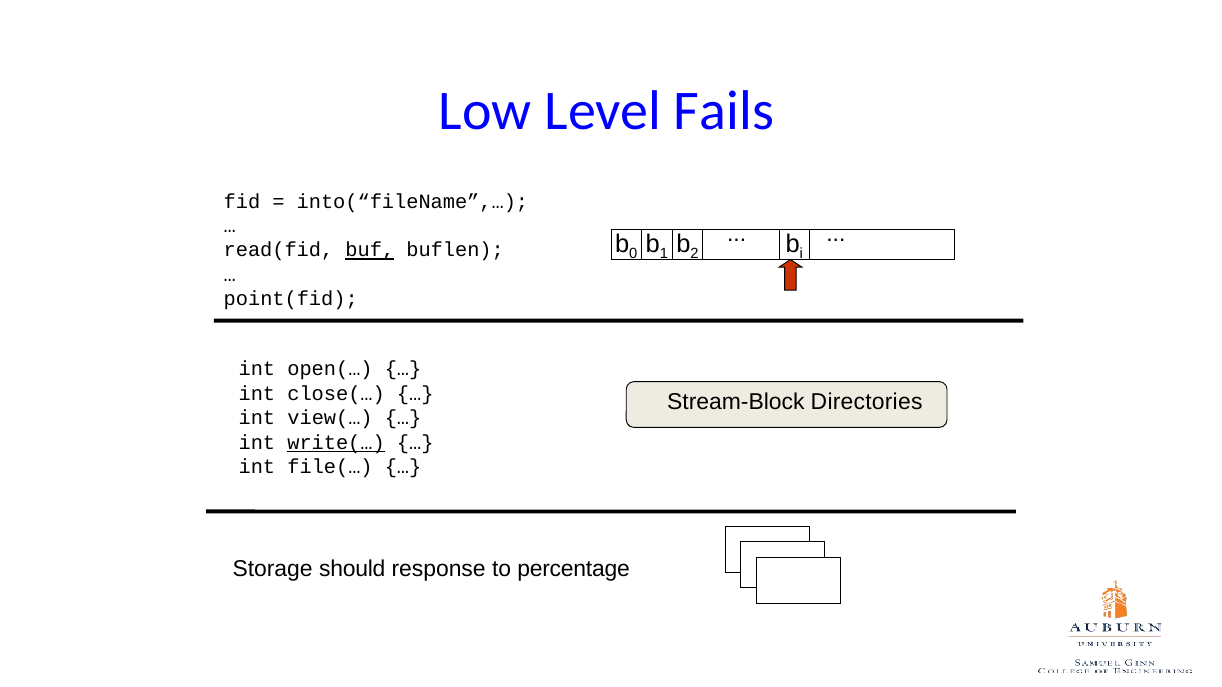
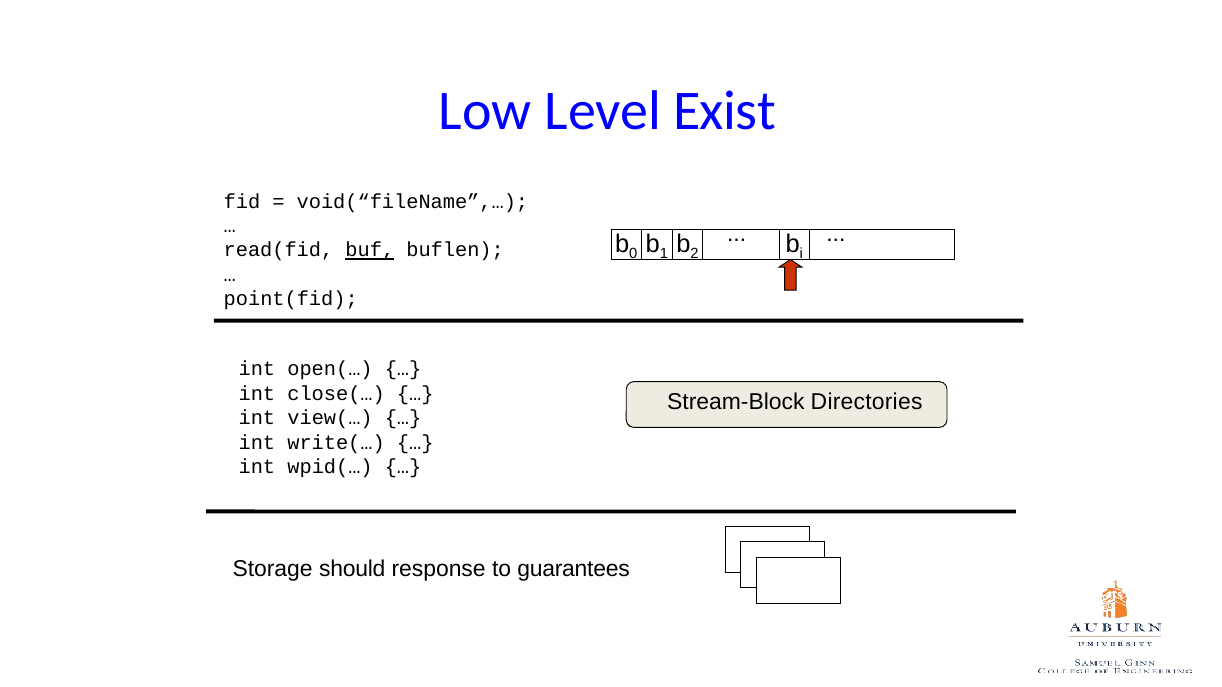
Fails: Fails -> Exist (725, 111)
into(“fileName”,…: into(“fileName”,… -> void(“fileName”,… (412, 201)
write(… underline: present -> none (336, 443)
file(…: file(… -> wpid(… (330, 467)
percentage: percentage -> guarantees (574, 570)
